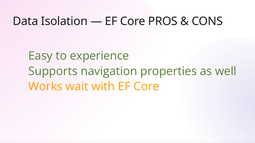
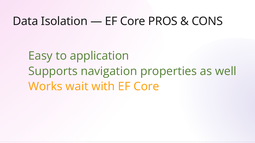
experience: experience -> application (100, 56)
